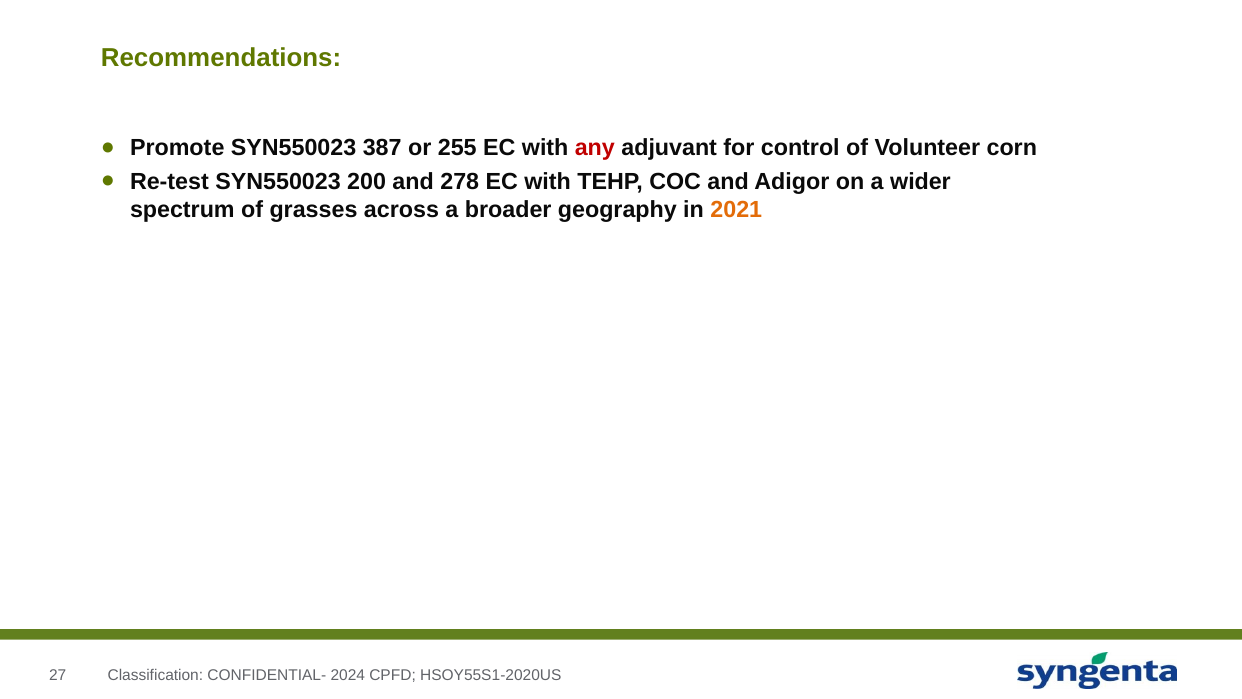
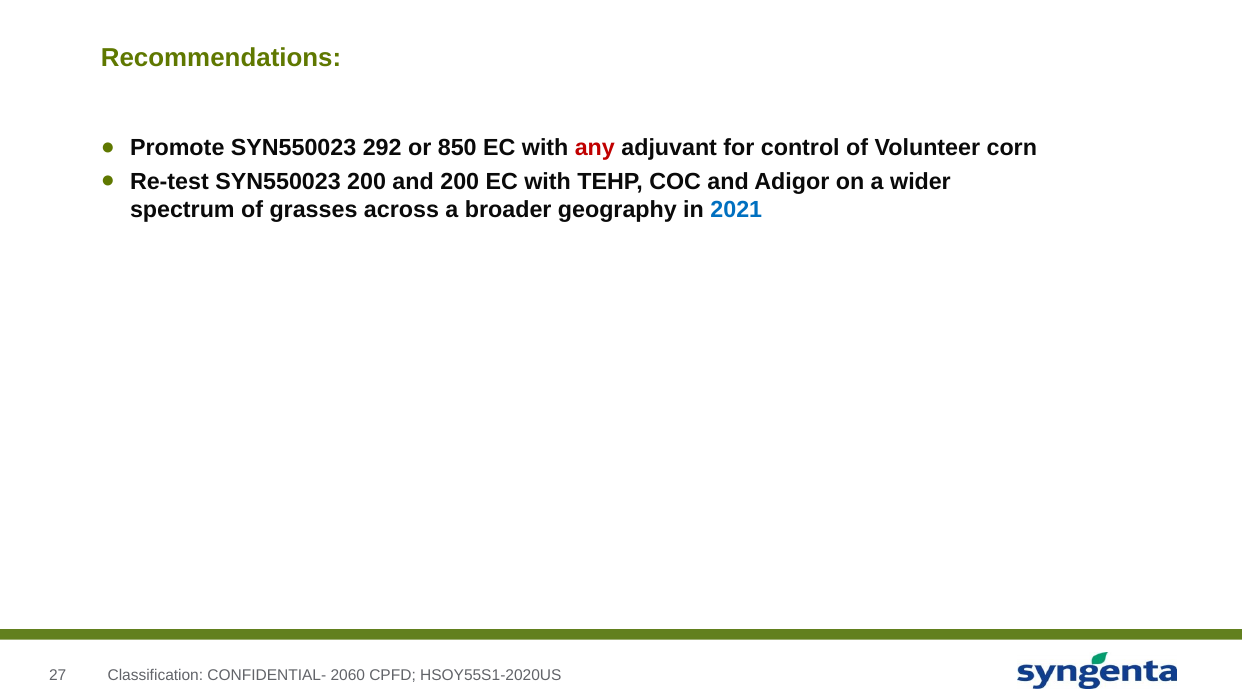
387: 387 -> 292 (382, 148)
255: 255 -> 850 (457, 148)
and 278: 278 -> 200 (460, 181)
2021 colour: orange -> blue (736, 209)
2024: 2024 -> 2060 (348, 675)
